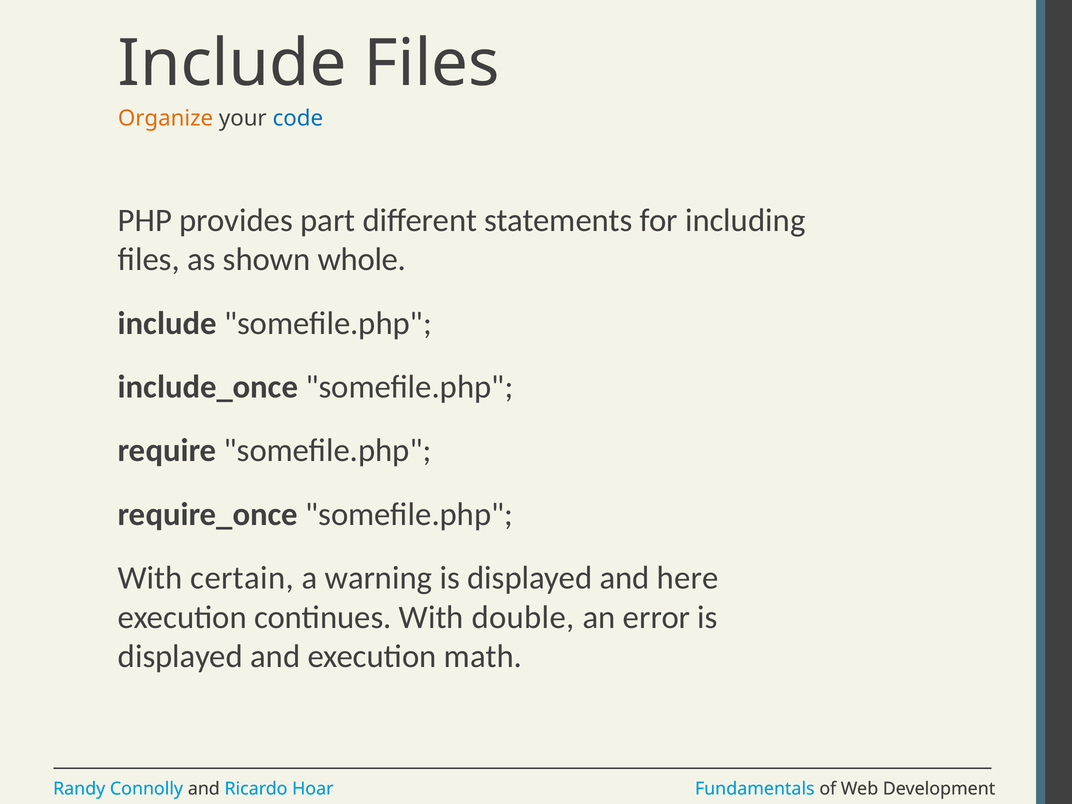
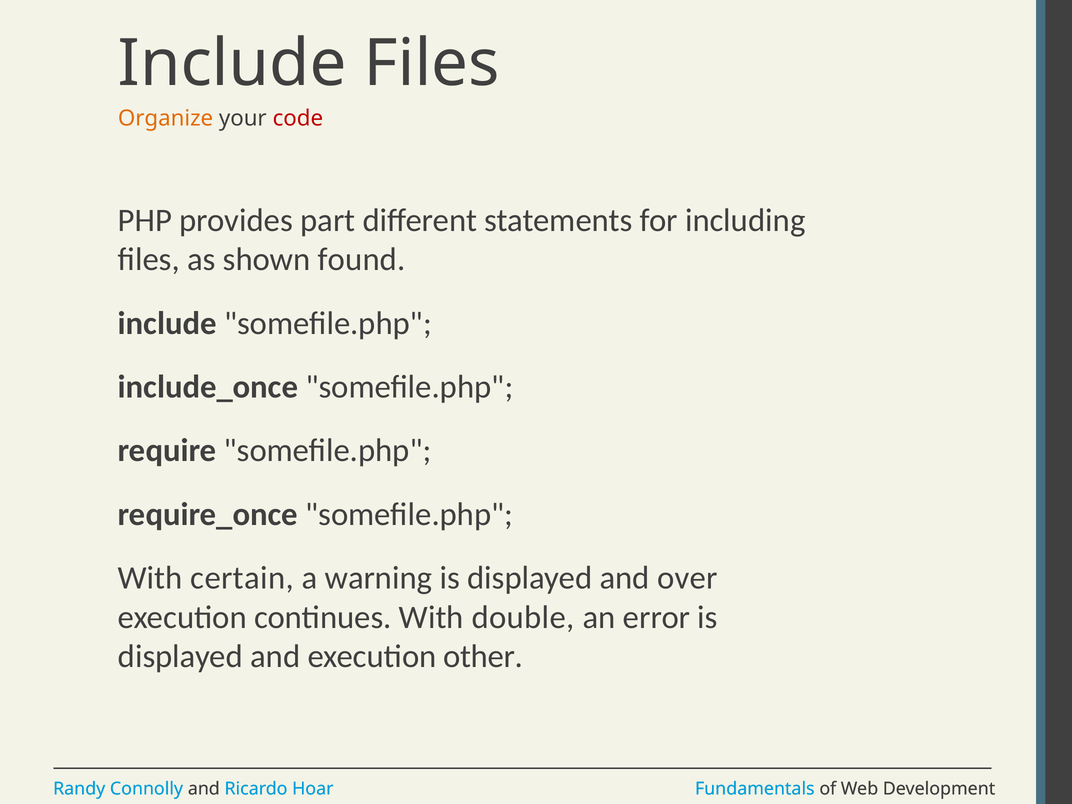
code colour: blue -> red (298, 119)
whole: whole -> found (362, 260)
here: here -> over (688, 578)
math: math -> other (483, 657)
